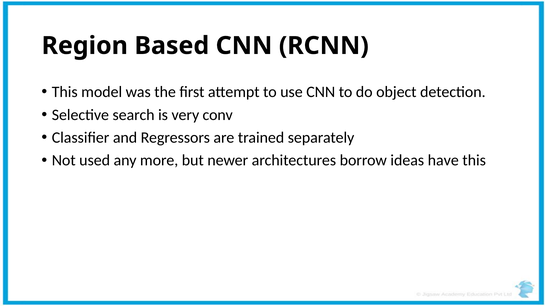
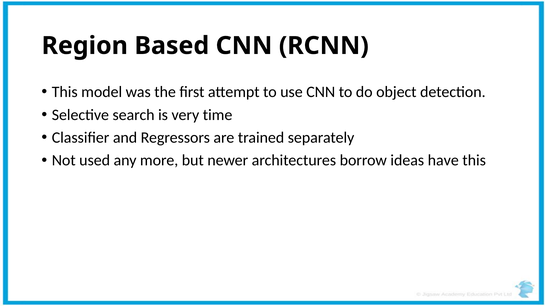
conv: conv -> time (218, 115)
